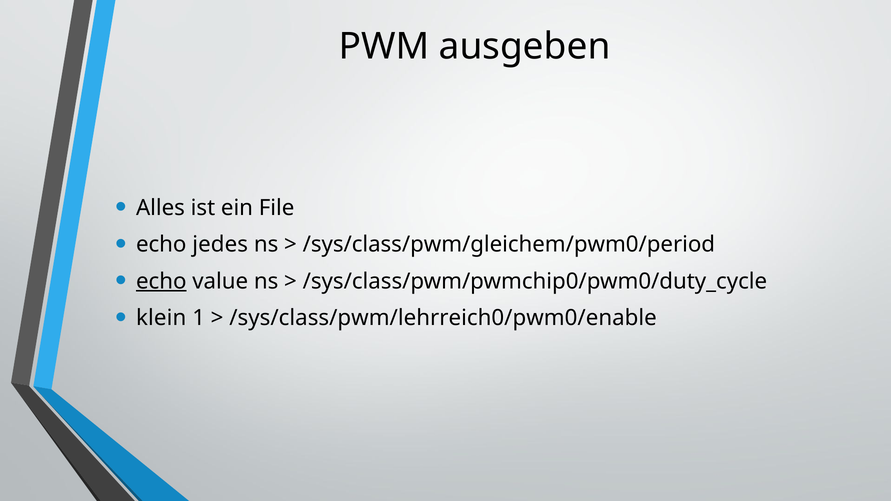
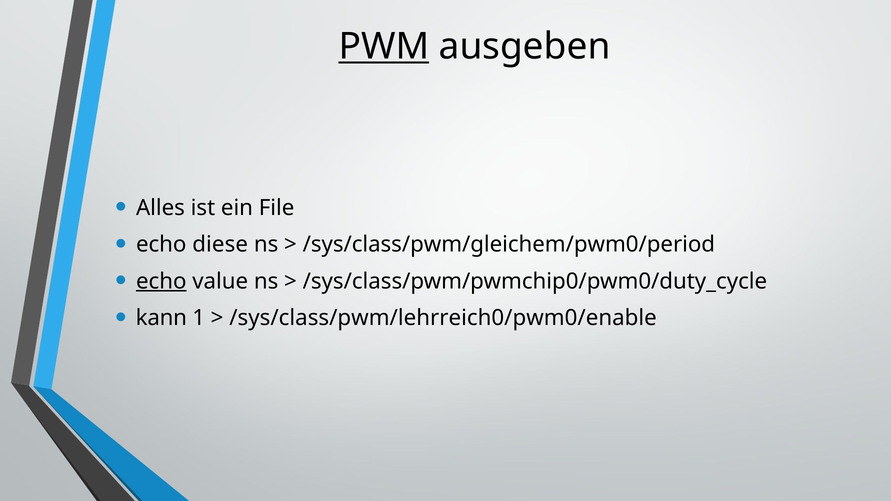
PWM underline: none -> present (384, 46)
jedes: jedes -> diese (220, 245)
klein: klein -> kann (161, 318)
